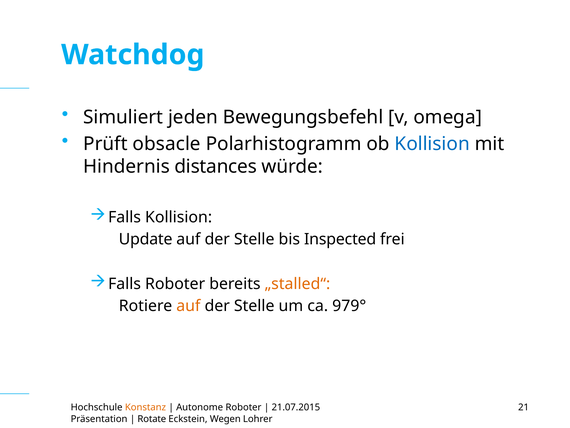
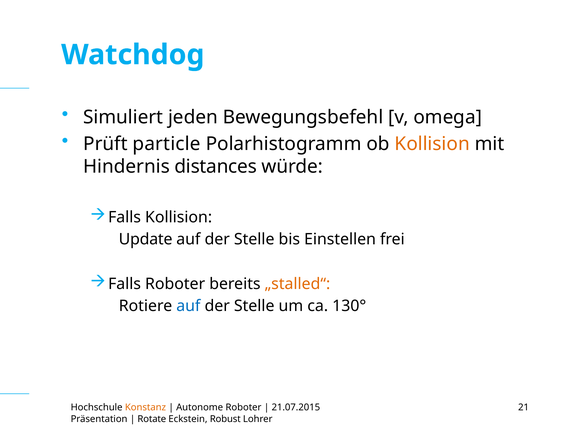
obsacle: obsacle -> particle (167, 144)
Kollision colour: blue -> orange (432, 144)
Inspected: Inspected -> Einstellen (340, 239)
auf colour: orange -> blue (188, 306)
979°: 979° -> 130° (349, 306)
Wegen: Wegen -> Robust (225, 418)
